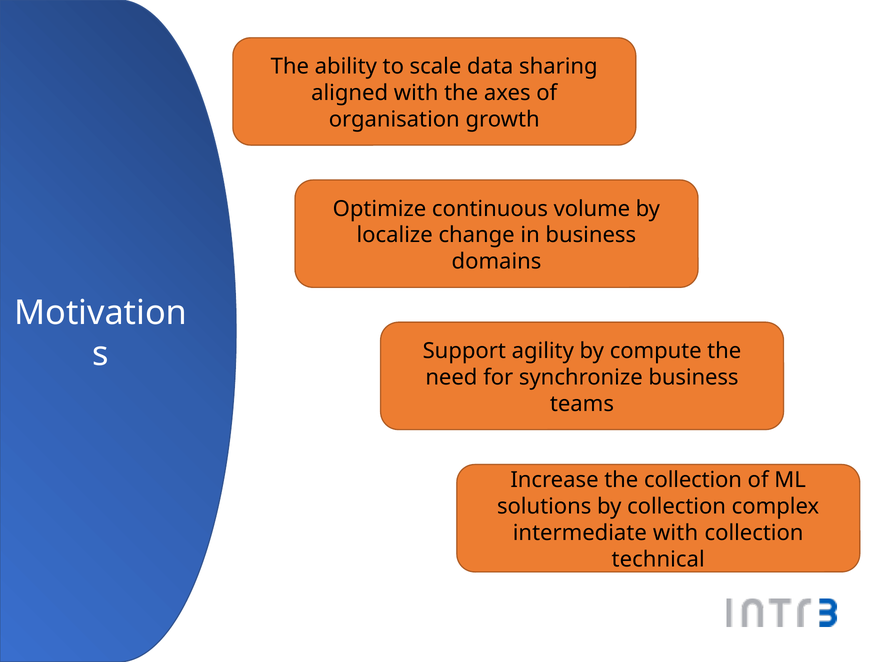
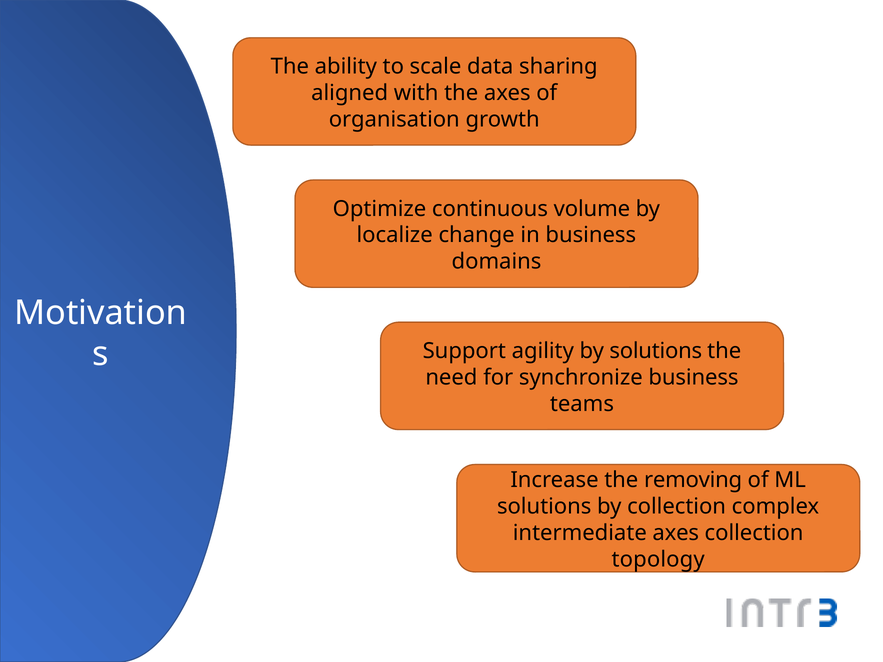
by compute: compute -> solutions (656, 351)
the collection: collection -> removing (693, 480)
with: with -> axes (676, 533)
technical: technical -> topology (658, 560)
